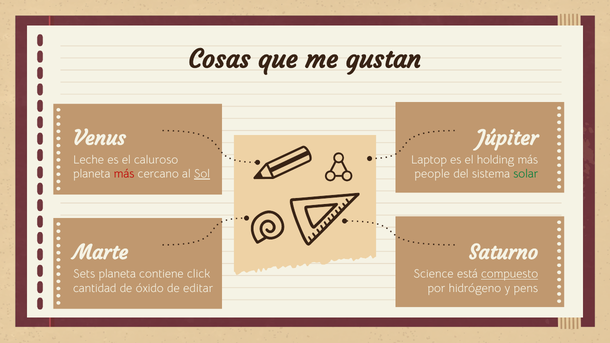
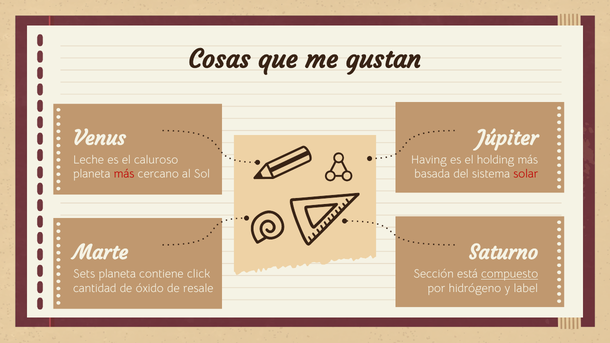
Laptop: Laptop -> Having (429, 160)
Sol underline: present -> none (202, 174)
people: people -> basada (432, 174)
solar colour: green -> red (526, 174)
Science: Science -> Sección (434, 274)
editar: editar -> resale (198, 288)
pens: pens -> label (526, 288)
